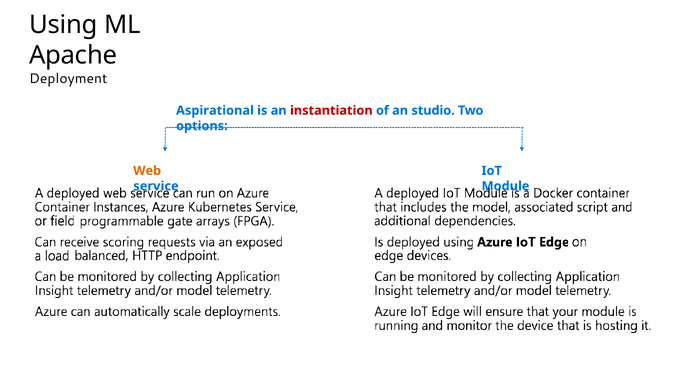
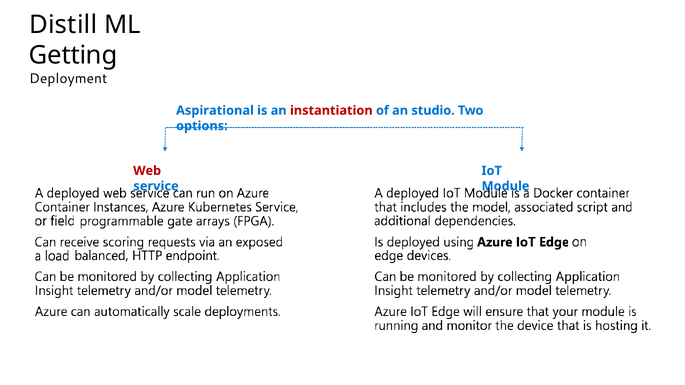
Using: Using -> Distill (63, 25)
Apache: Apache -> Getting (73, 55)
Web colour: orange -> red (147, 171)
